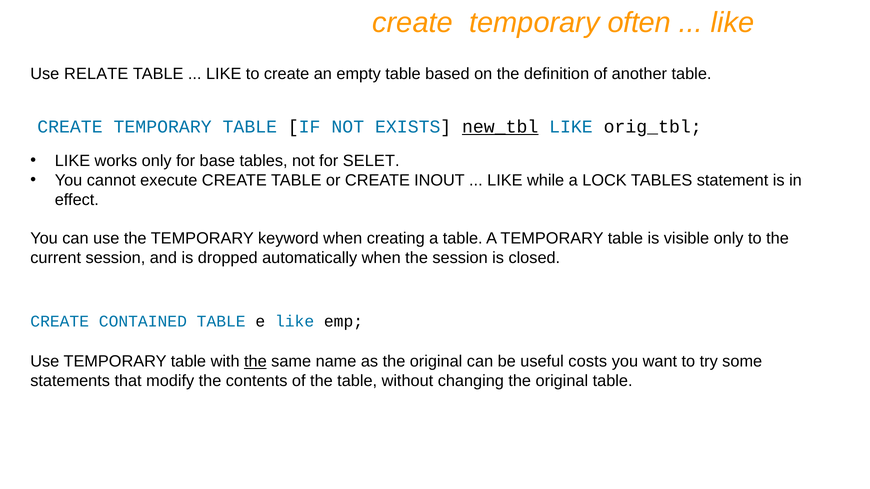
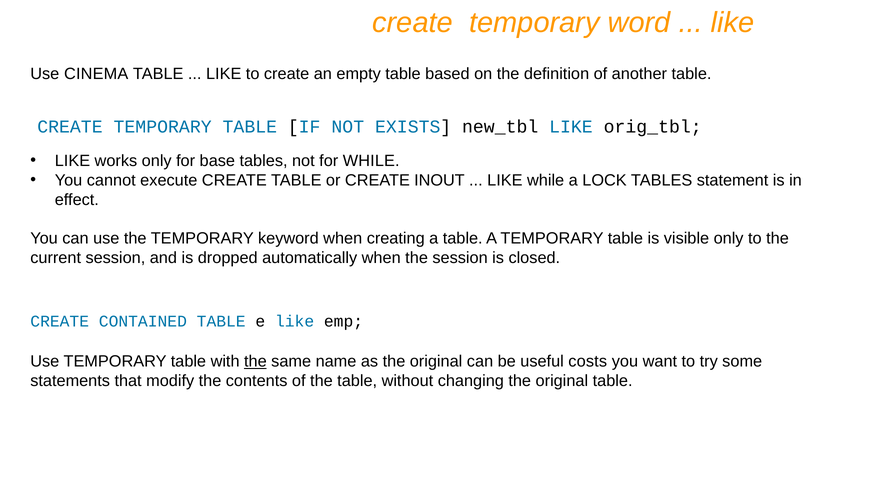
often: often -> word (639, 23)
RELATE: RELATE -> CINEMA (96, 74)
new_tbl underline: present -> none (500, 127)
for SELET: SELET -> WHILE (371, 161)
